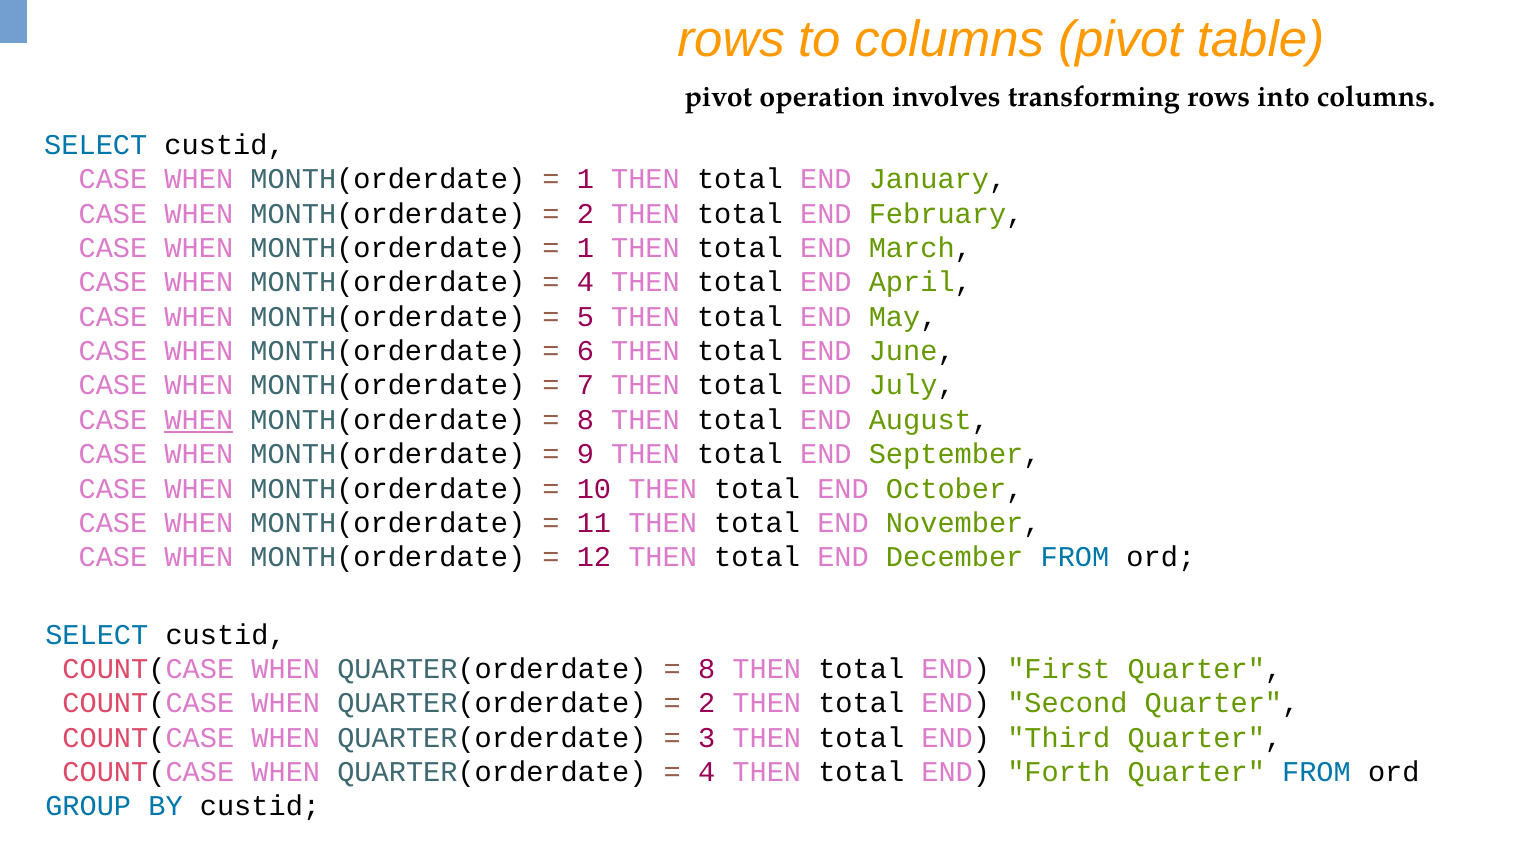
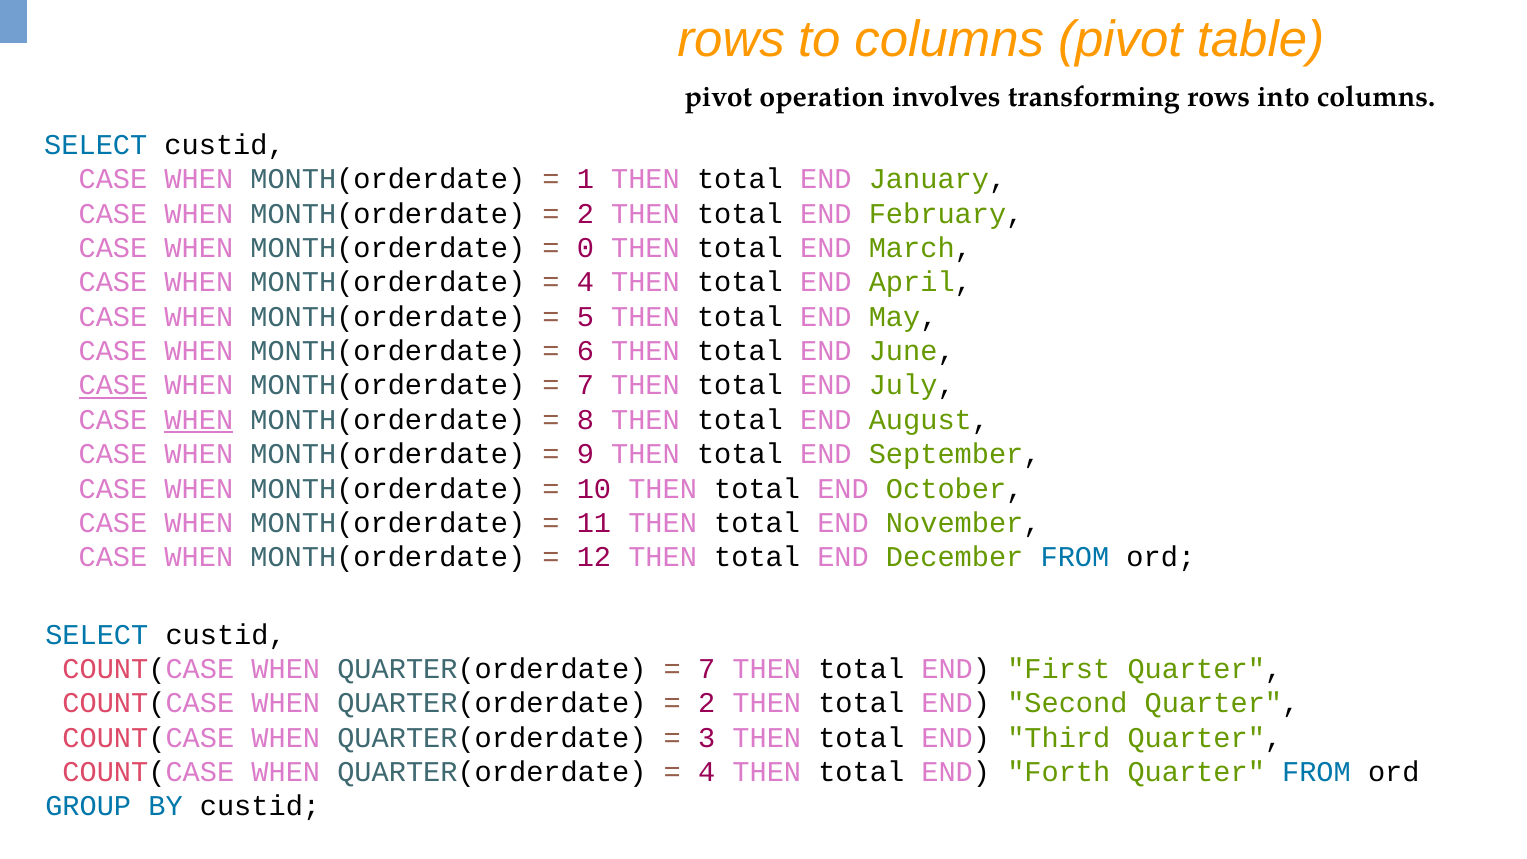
1: 1 -> 0 (585, 248)
CASE underline: none -> present (113, 385)
8: 8 -> 7 (707, 669)
